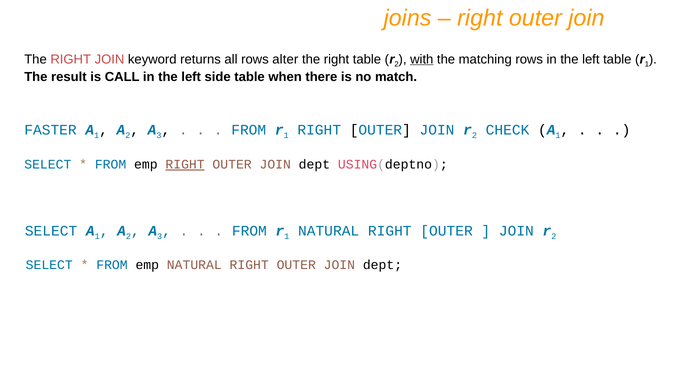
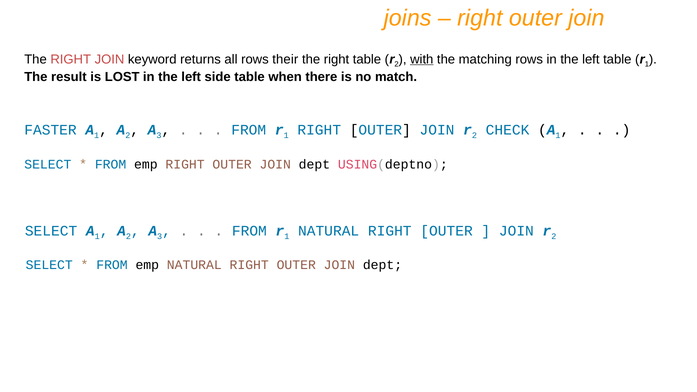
alter: alter -> their (285, 59)
CALL: CALL -> LOST (122, 77)
RIGHT underline: present -> none (185, 164)
